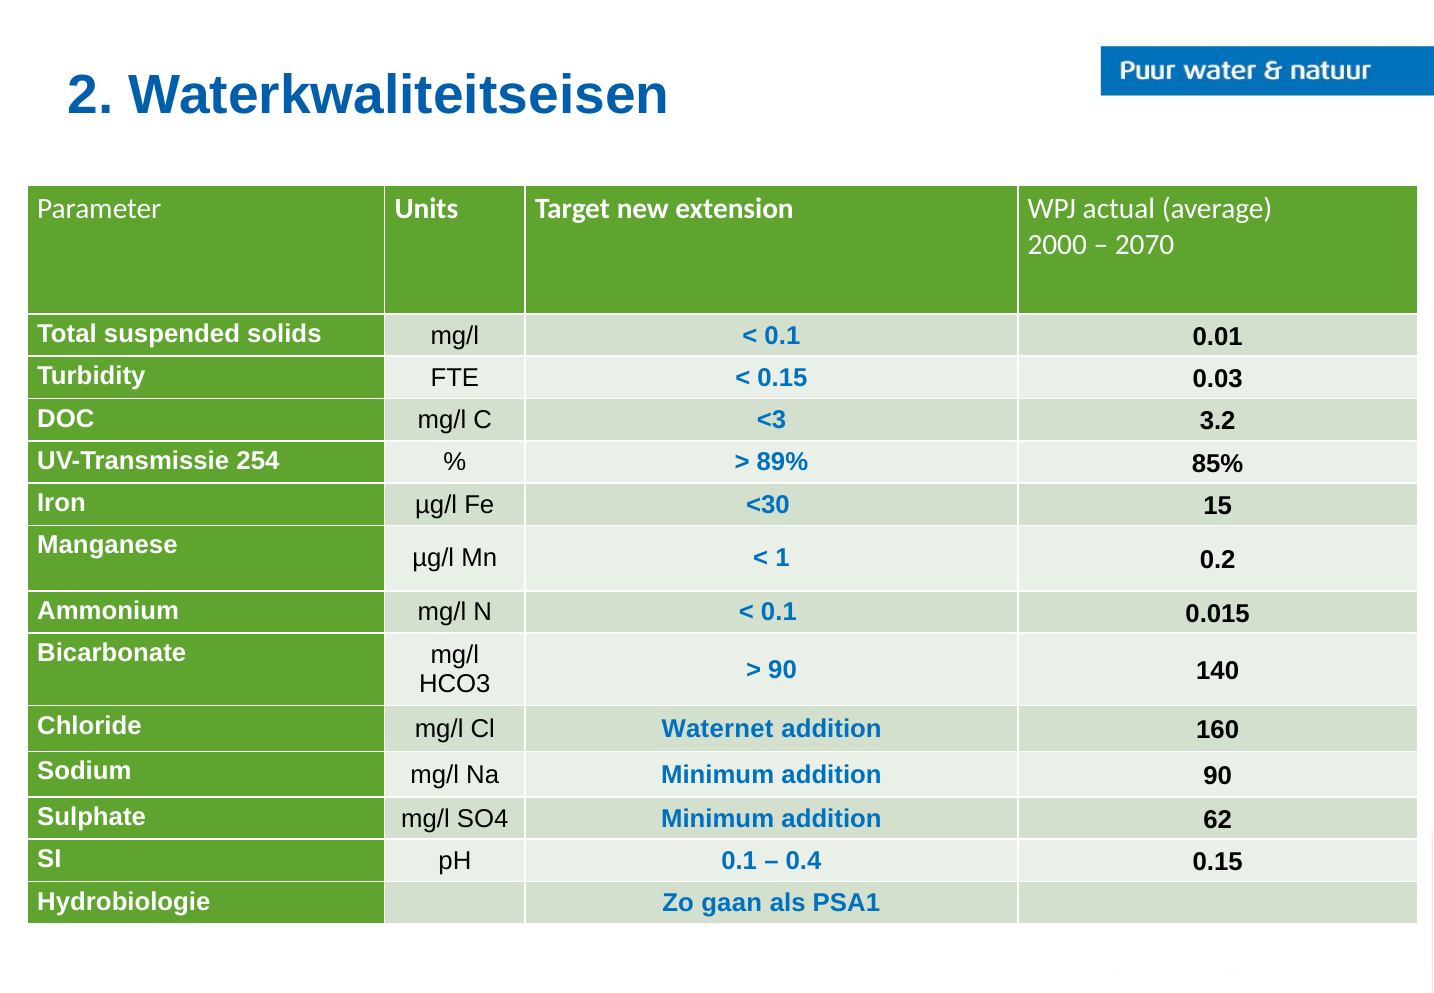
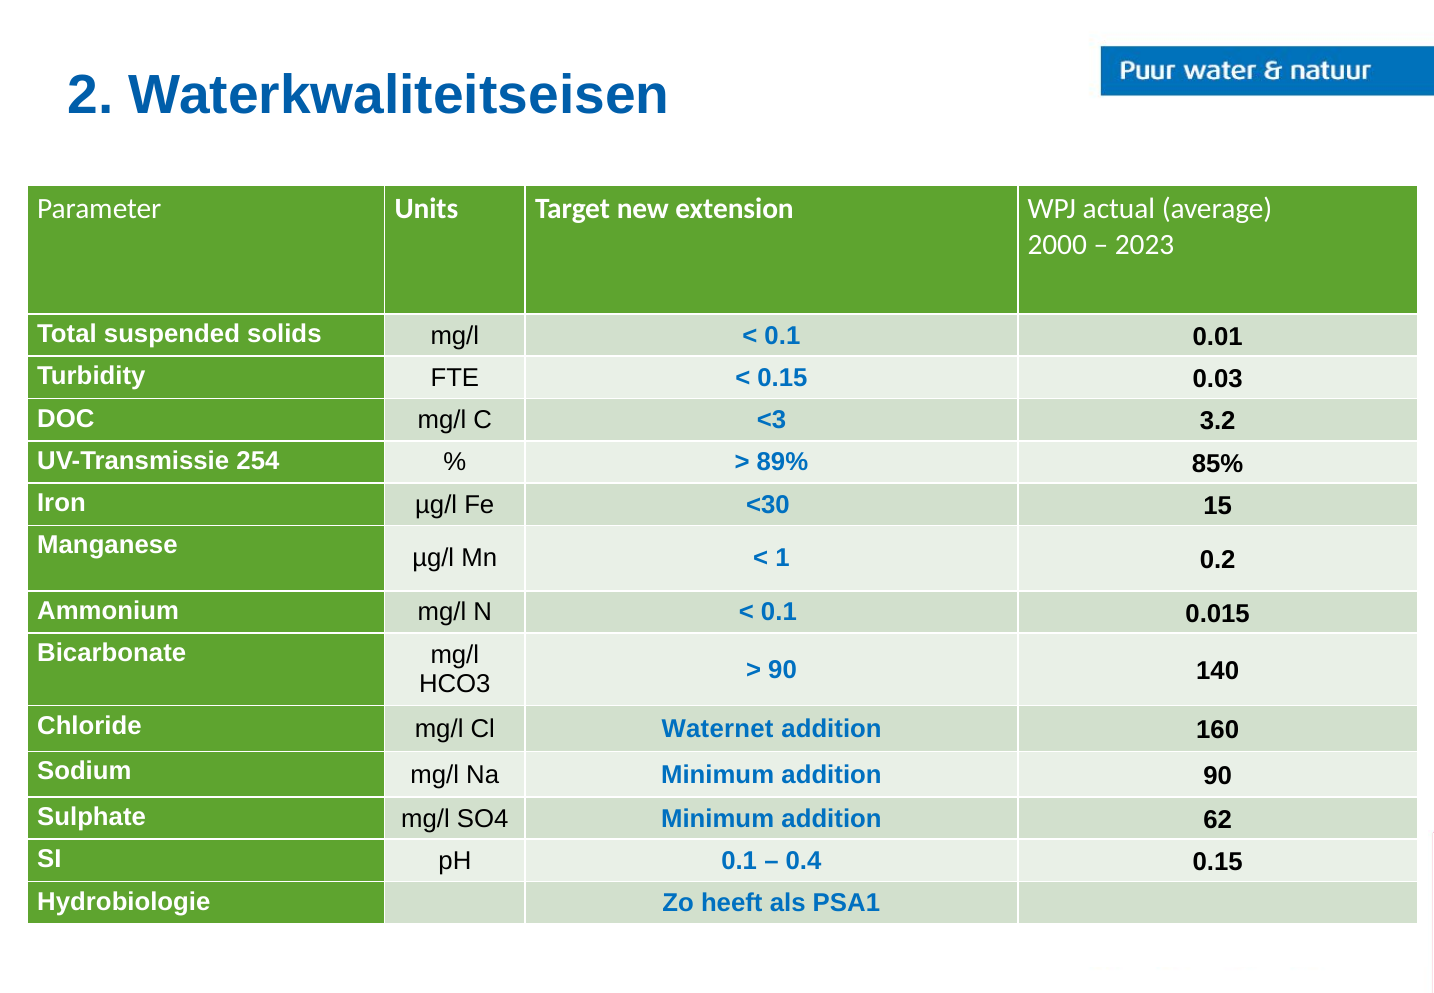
2070: 2070 -> 2023 (1145, 245)
gaan: gaan -> heeft (732, 903)
